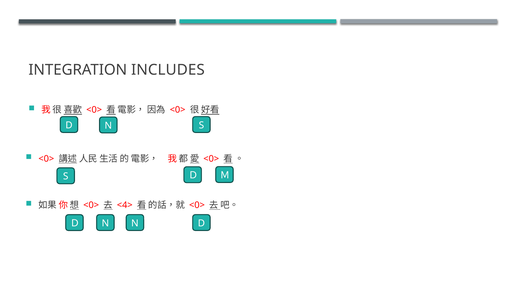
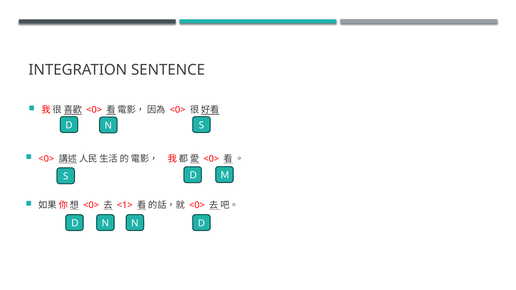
INCLUDES: INCLUDES -> SENTENCE (168, 70)
<4>: <4> -> <1> (125, 205)
